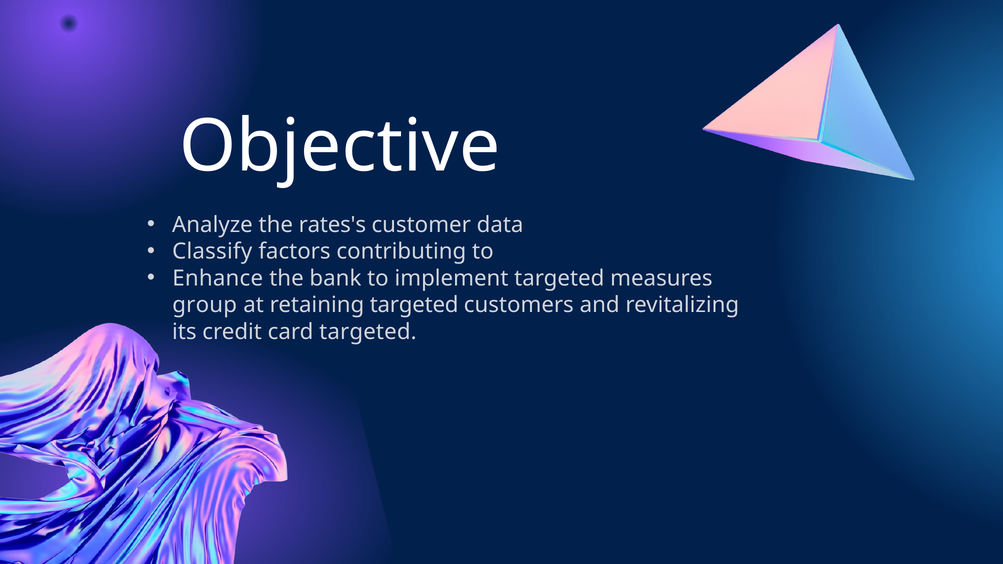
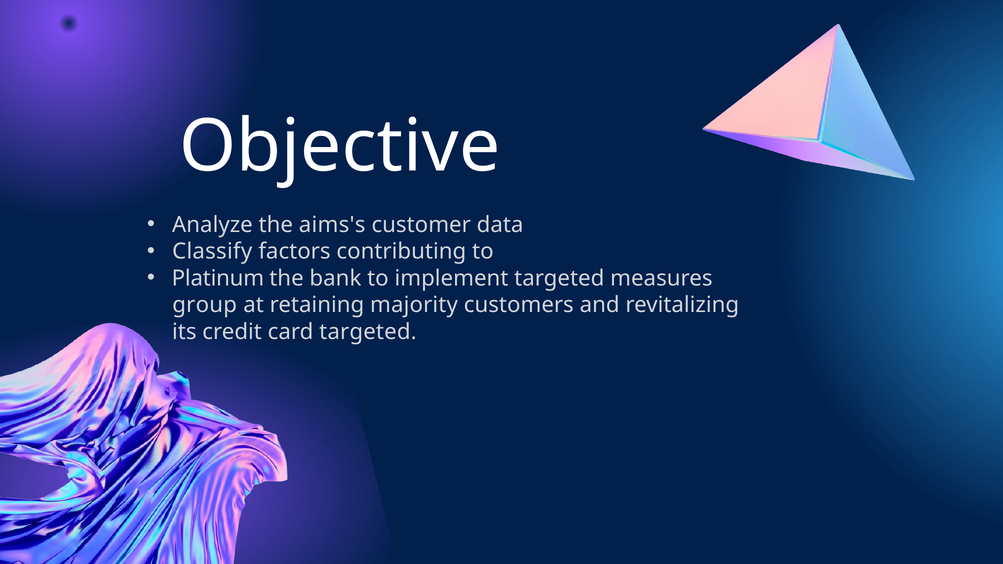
rates's: rates's -> aims's (332, 225)
Enhance: Enhance -> Platinum (218, 278)
retaining targeted: targeted -> majority (414, 305)
